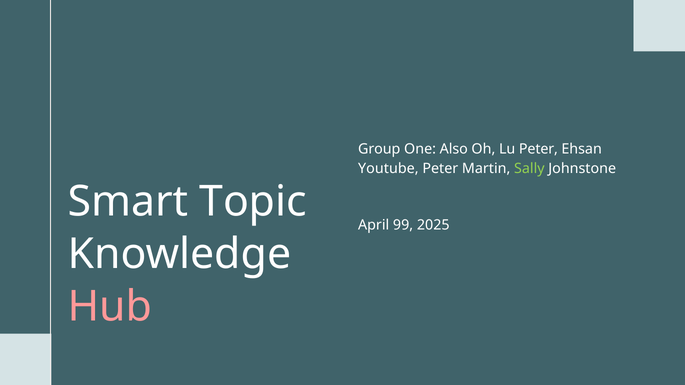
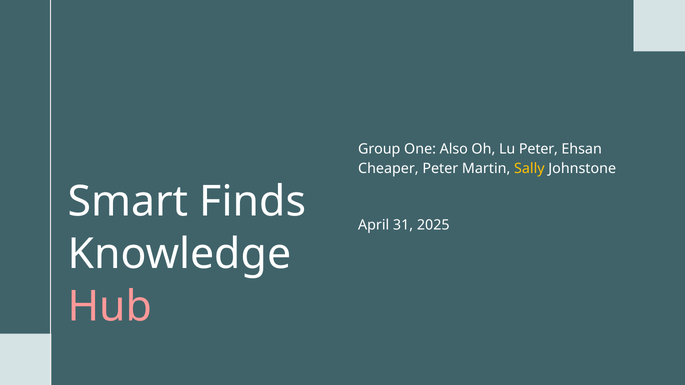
Youtube: Youtube -> Cheaper (388, 169)
Sally colour: light green -> yellow (529, 169)
Topic: Topic -> Finds (253, 202)
99: 99 -> 31 (403, 225)
